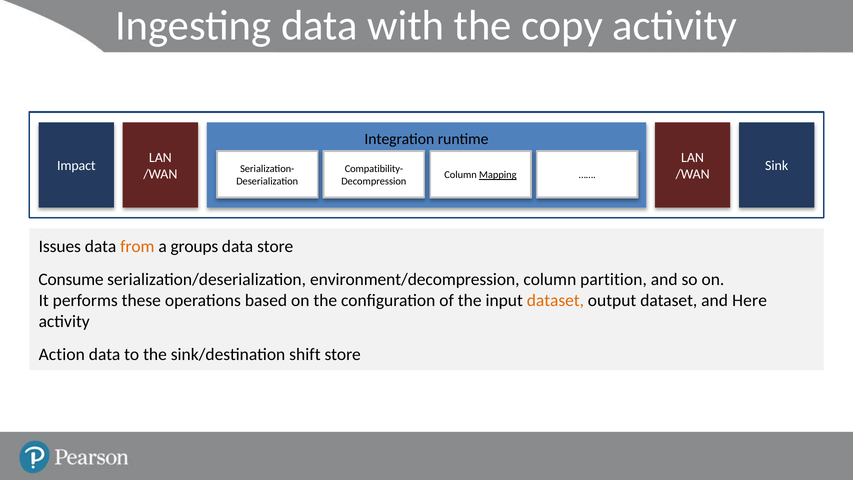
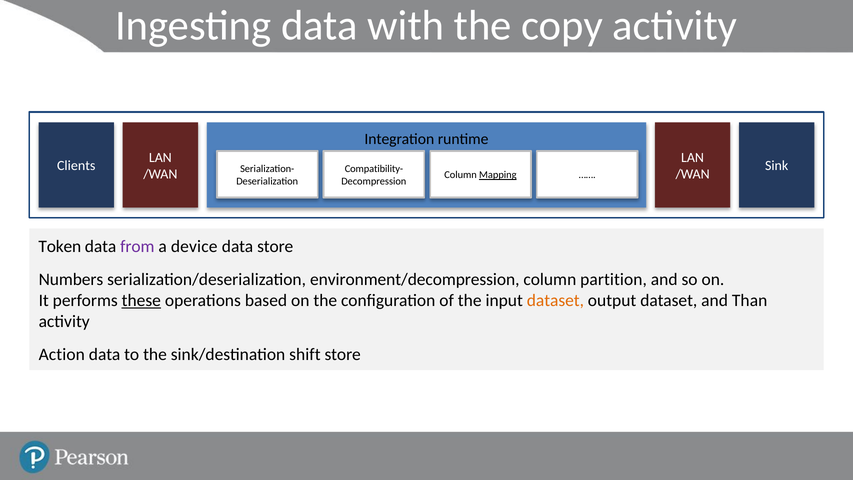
Impact: Impact -> Clients (76, 166)
Issues: Issues -> Token (60, 246)
from colour: orange -> purple (137, 246)
groups: groups -> device (194, 246)
Consume: Consume -> Numbers (71, 279)
these underline: none -> present (141, 300)
Here: Here -> Than (750, 300)
